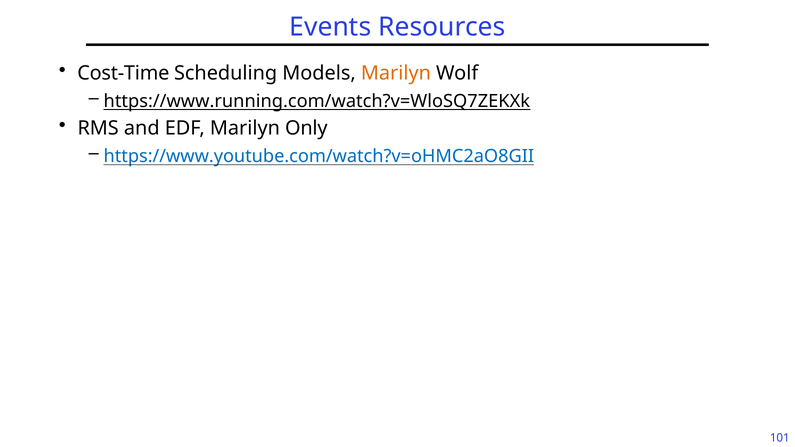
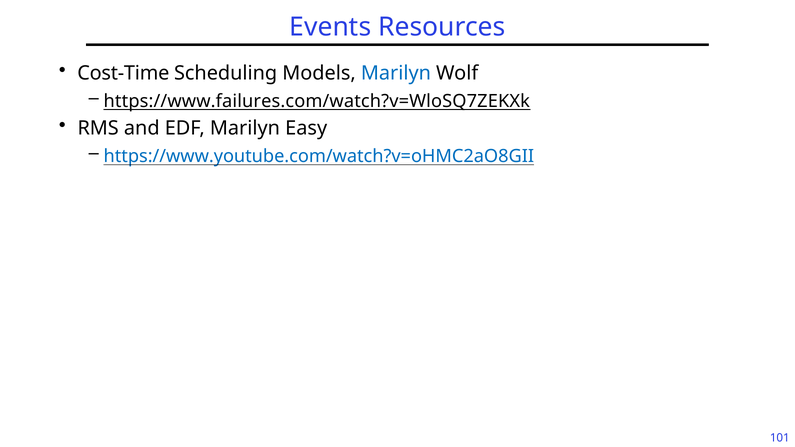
Marilyn colour: orange -> blue (396, 73)
https://www.running.com/watch?v=WloSQ7ZEKXk: https://www.running.com/watch?v=WloSQ7ZEKXk -> https://www.failures.com/watch?v=WloSQ7ZEKXk (317, 101)
Only: Only -> Easy (306, 128)
